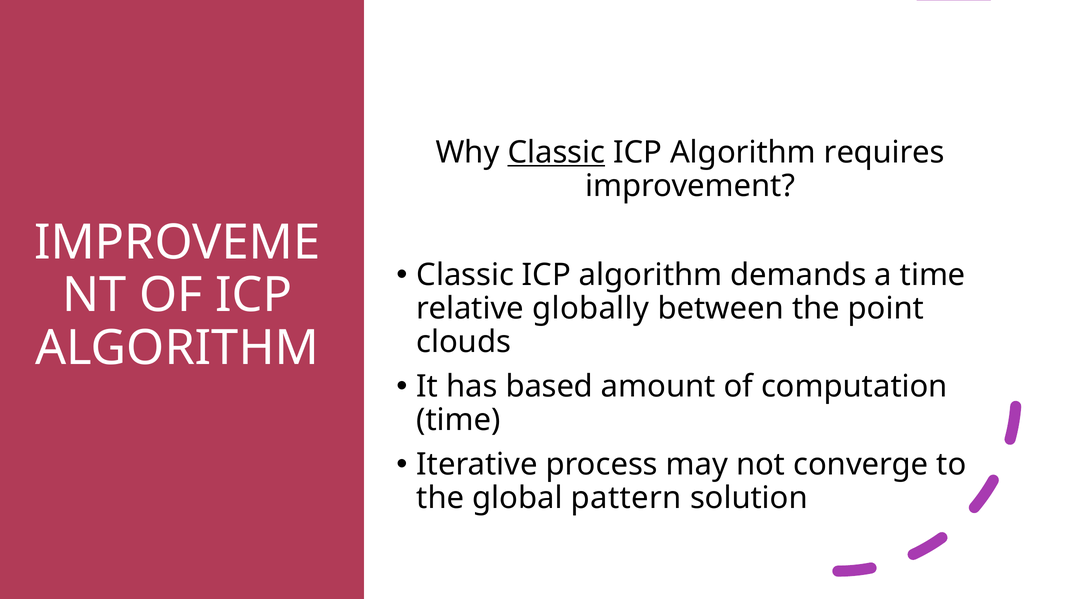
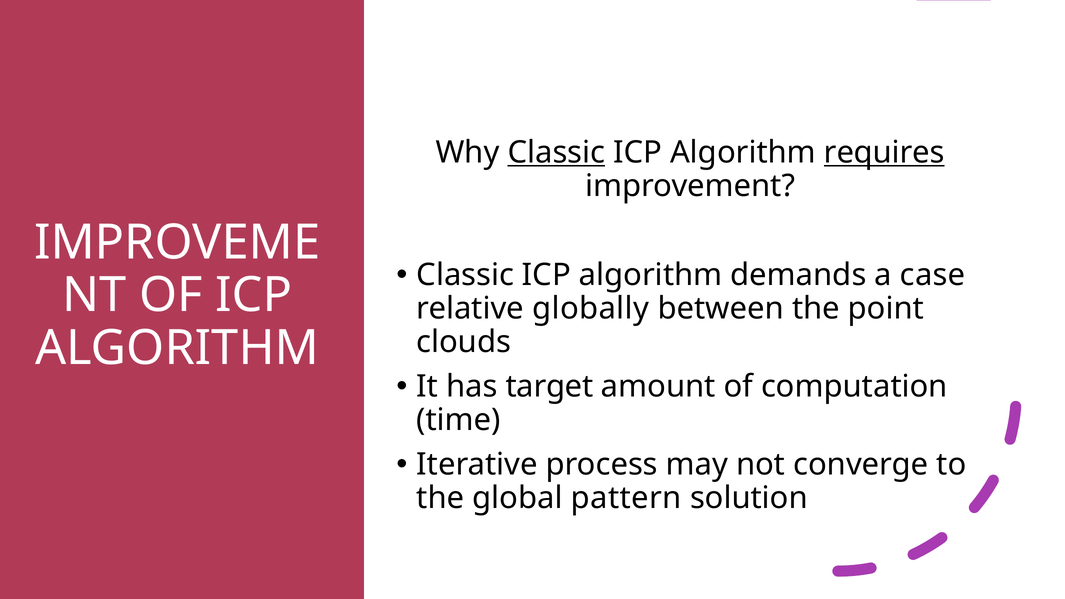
requires underline: none -> present (884, 152)
a time: time -> case (933, 275)
based: based -> target (549, 387)
